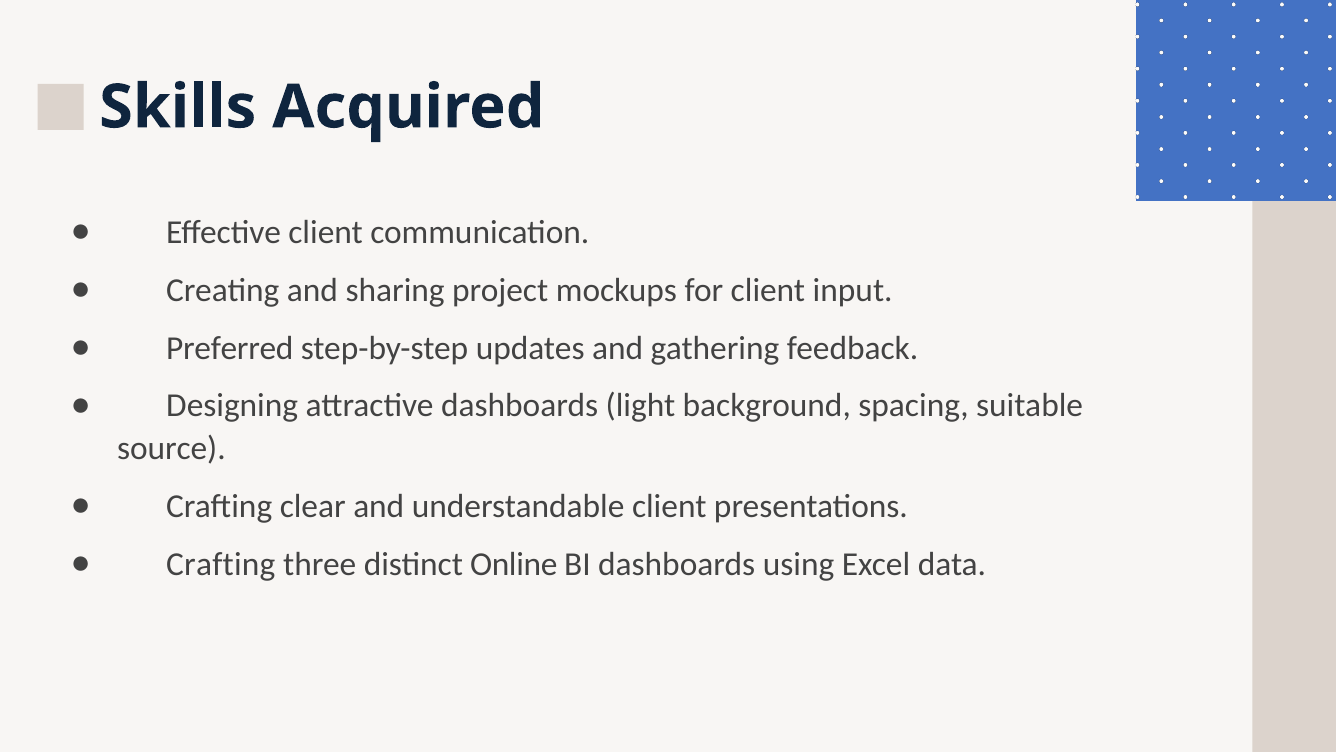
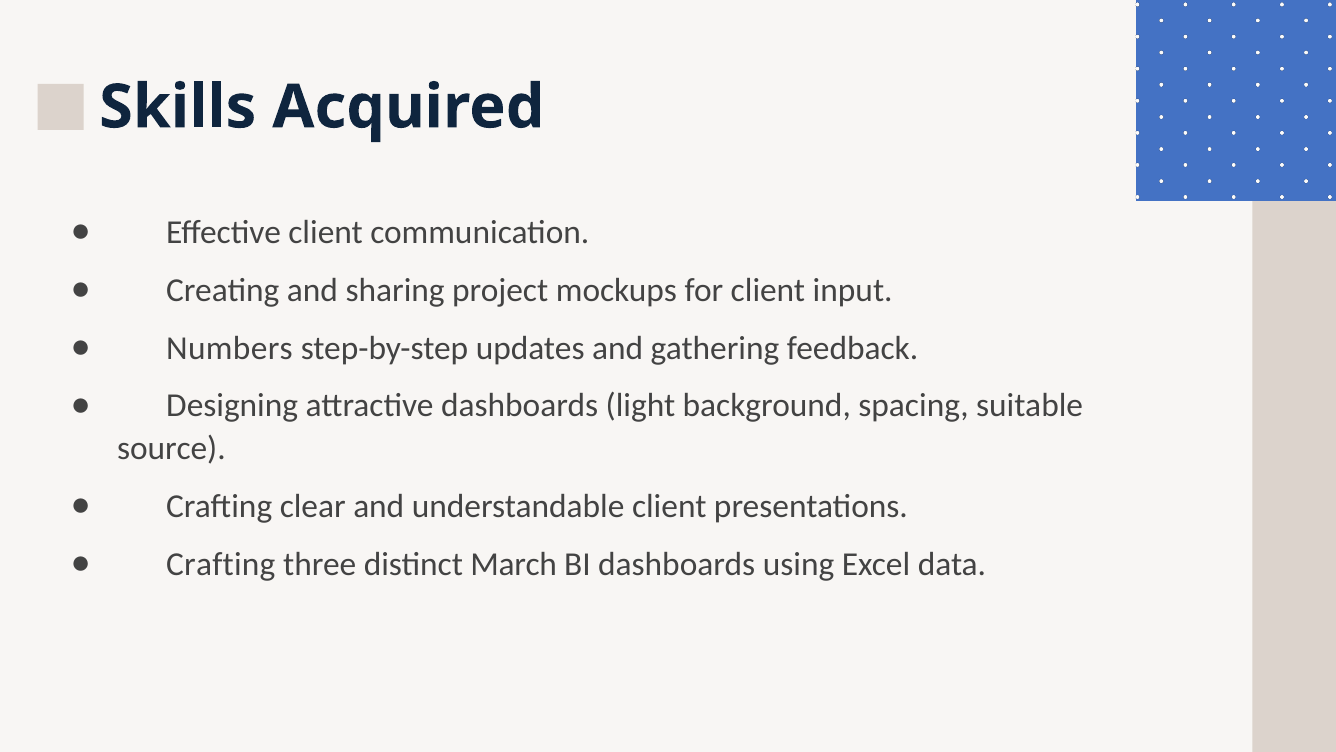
Preferred: Preferred -> Numbers (230, 348)
Online: Online -> March (514, 564)
